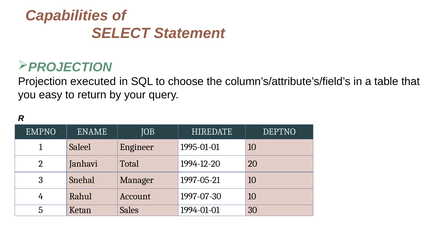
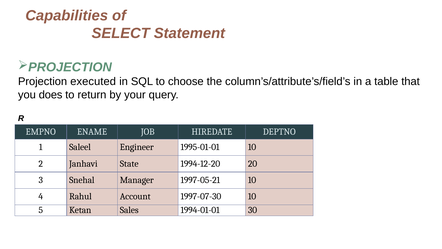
easy: easy -> does (51, 95)
Total: Total -> State (129, 163)
